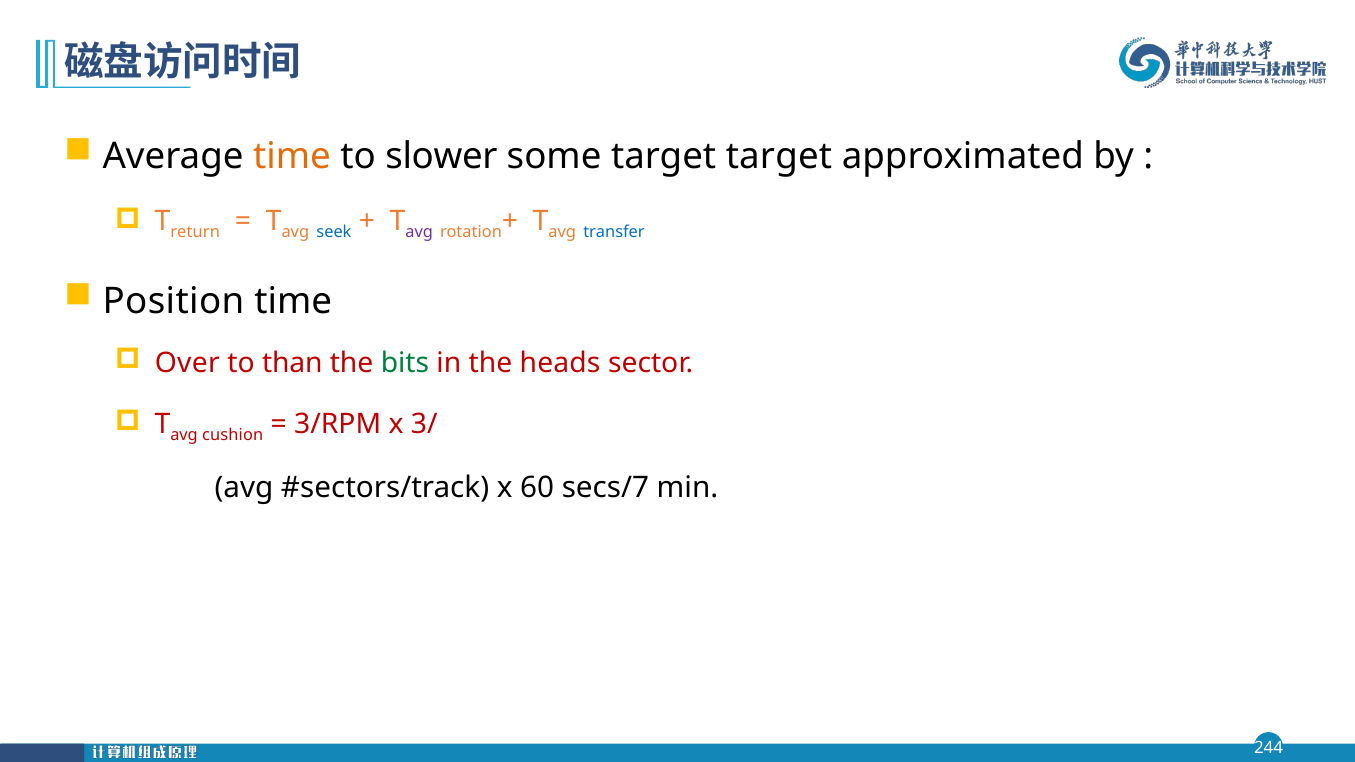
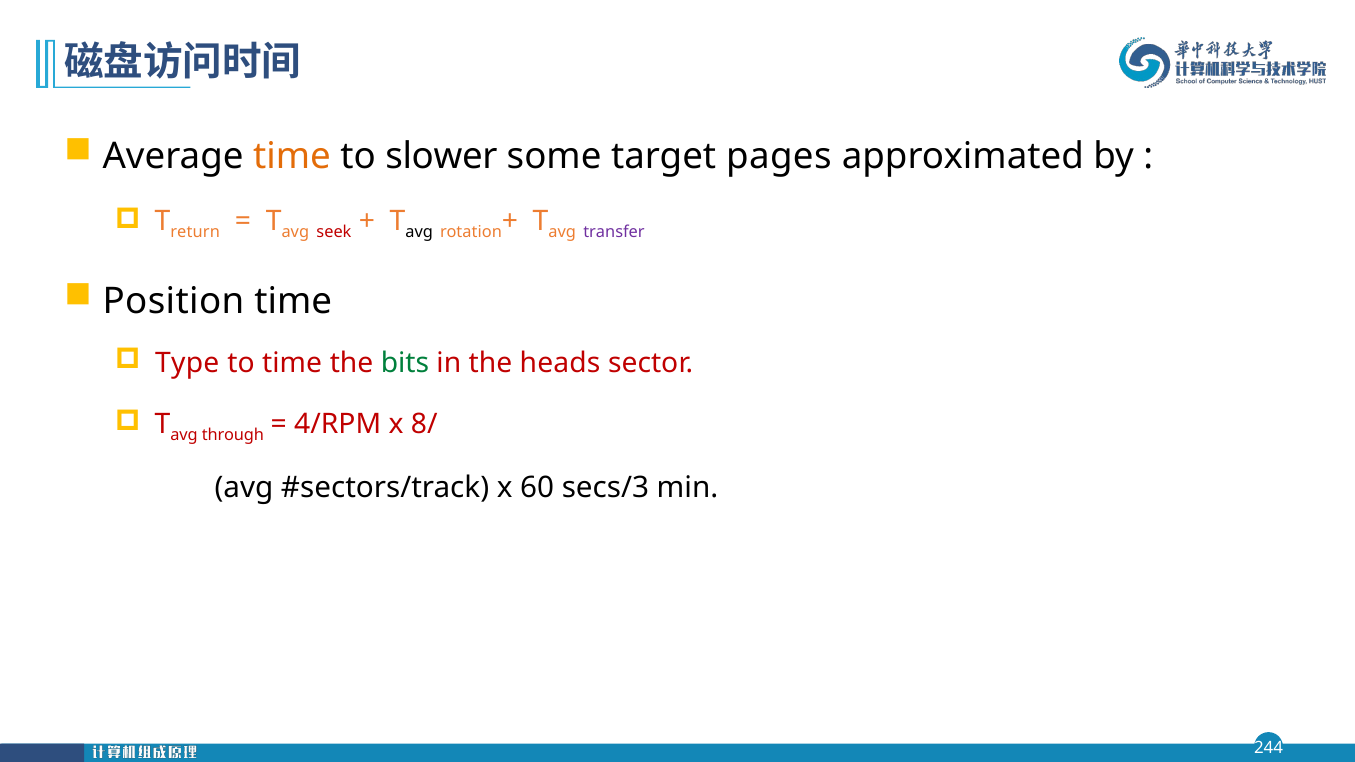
target target: target -> pages (779, 156)
seek colour: blue -> red (334, 232)
avg colour: purple -> black (419, 232)
transfer colour: blue -> purple (614, 232)
Over: Over -> Type (187, 364)
to than: than -> time (292, 364)
cushion: cushion -> through (233, 435)
3/RPM: 3/RPM -> 4/RPM (338, 424)
3/: 3/ -> 8/ (424, 424)
secs/7: secs/7 -> secs/3 (605, 488)
